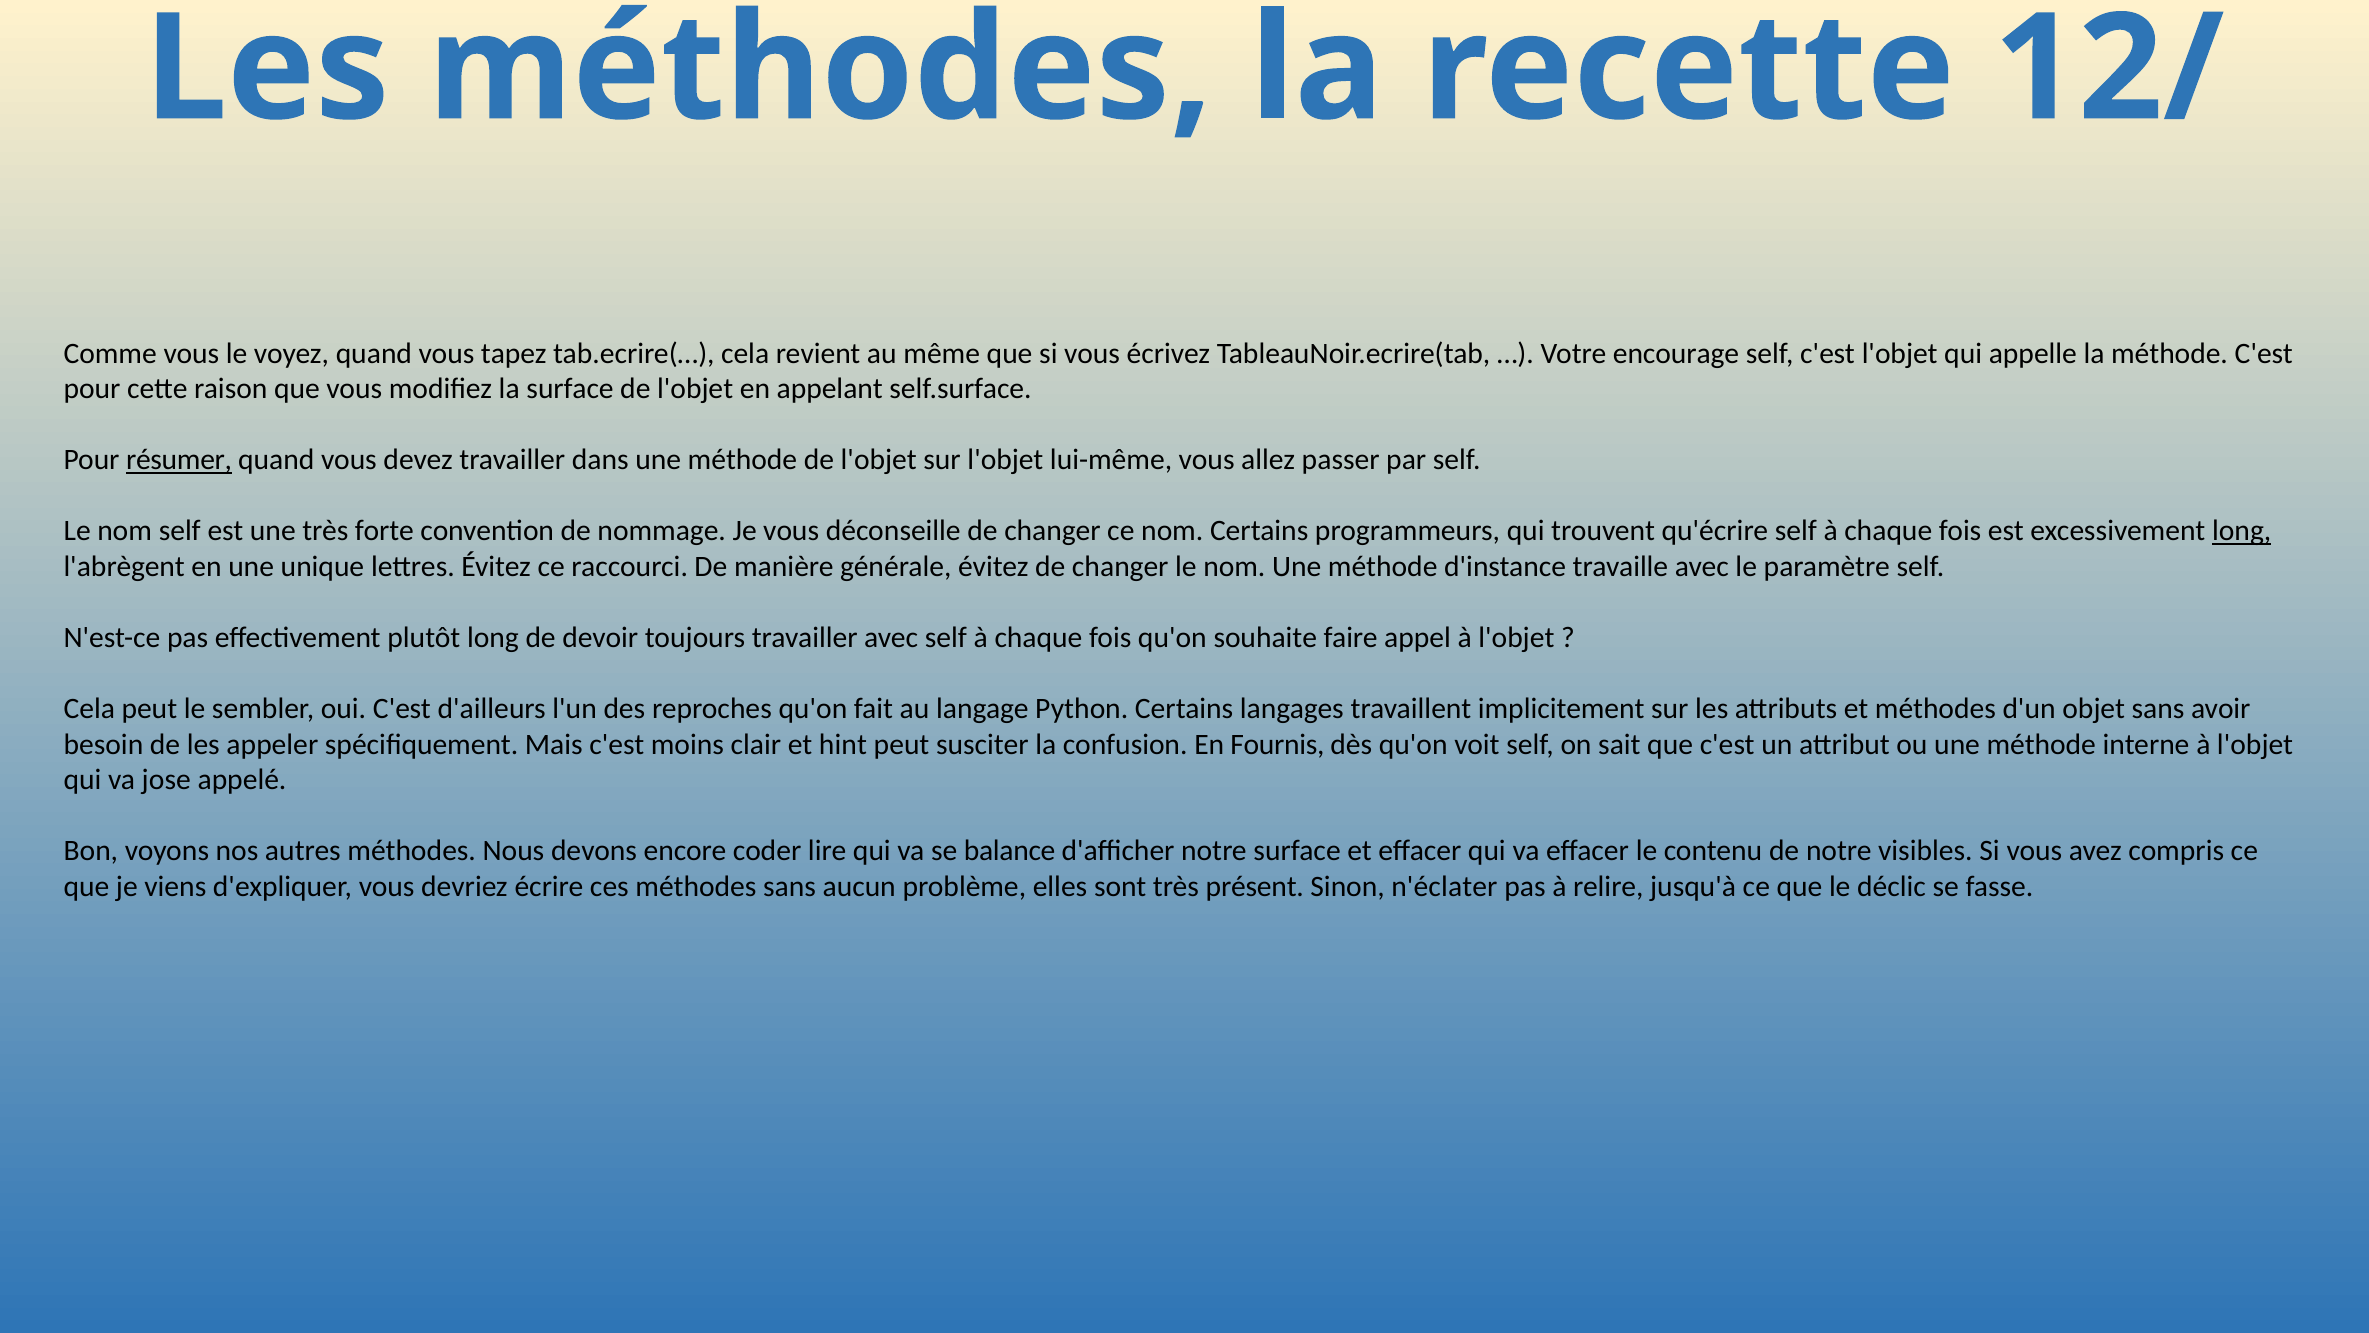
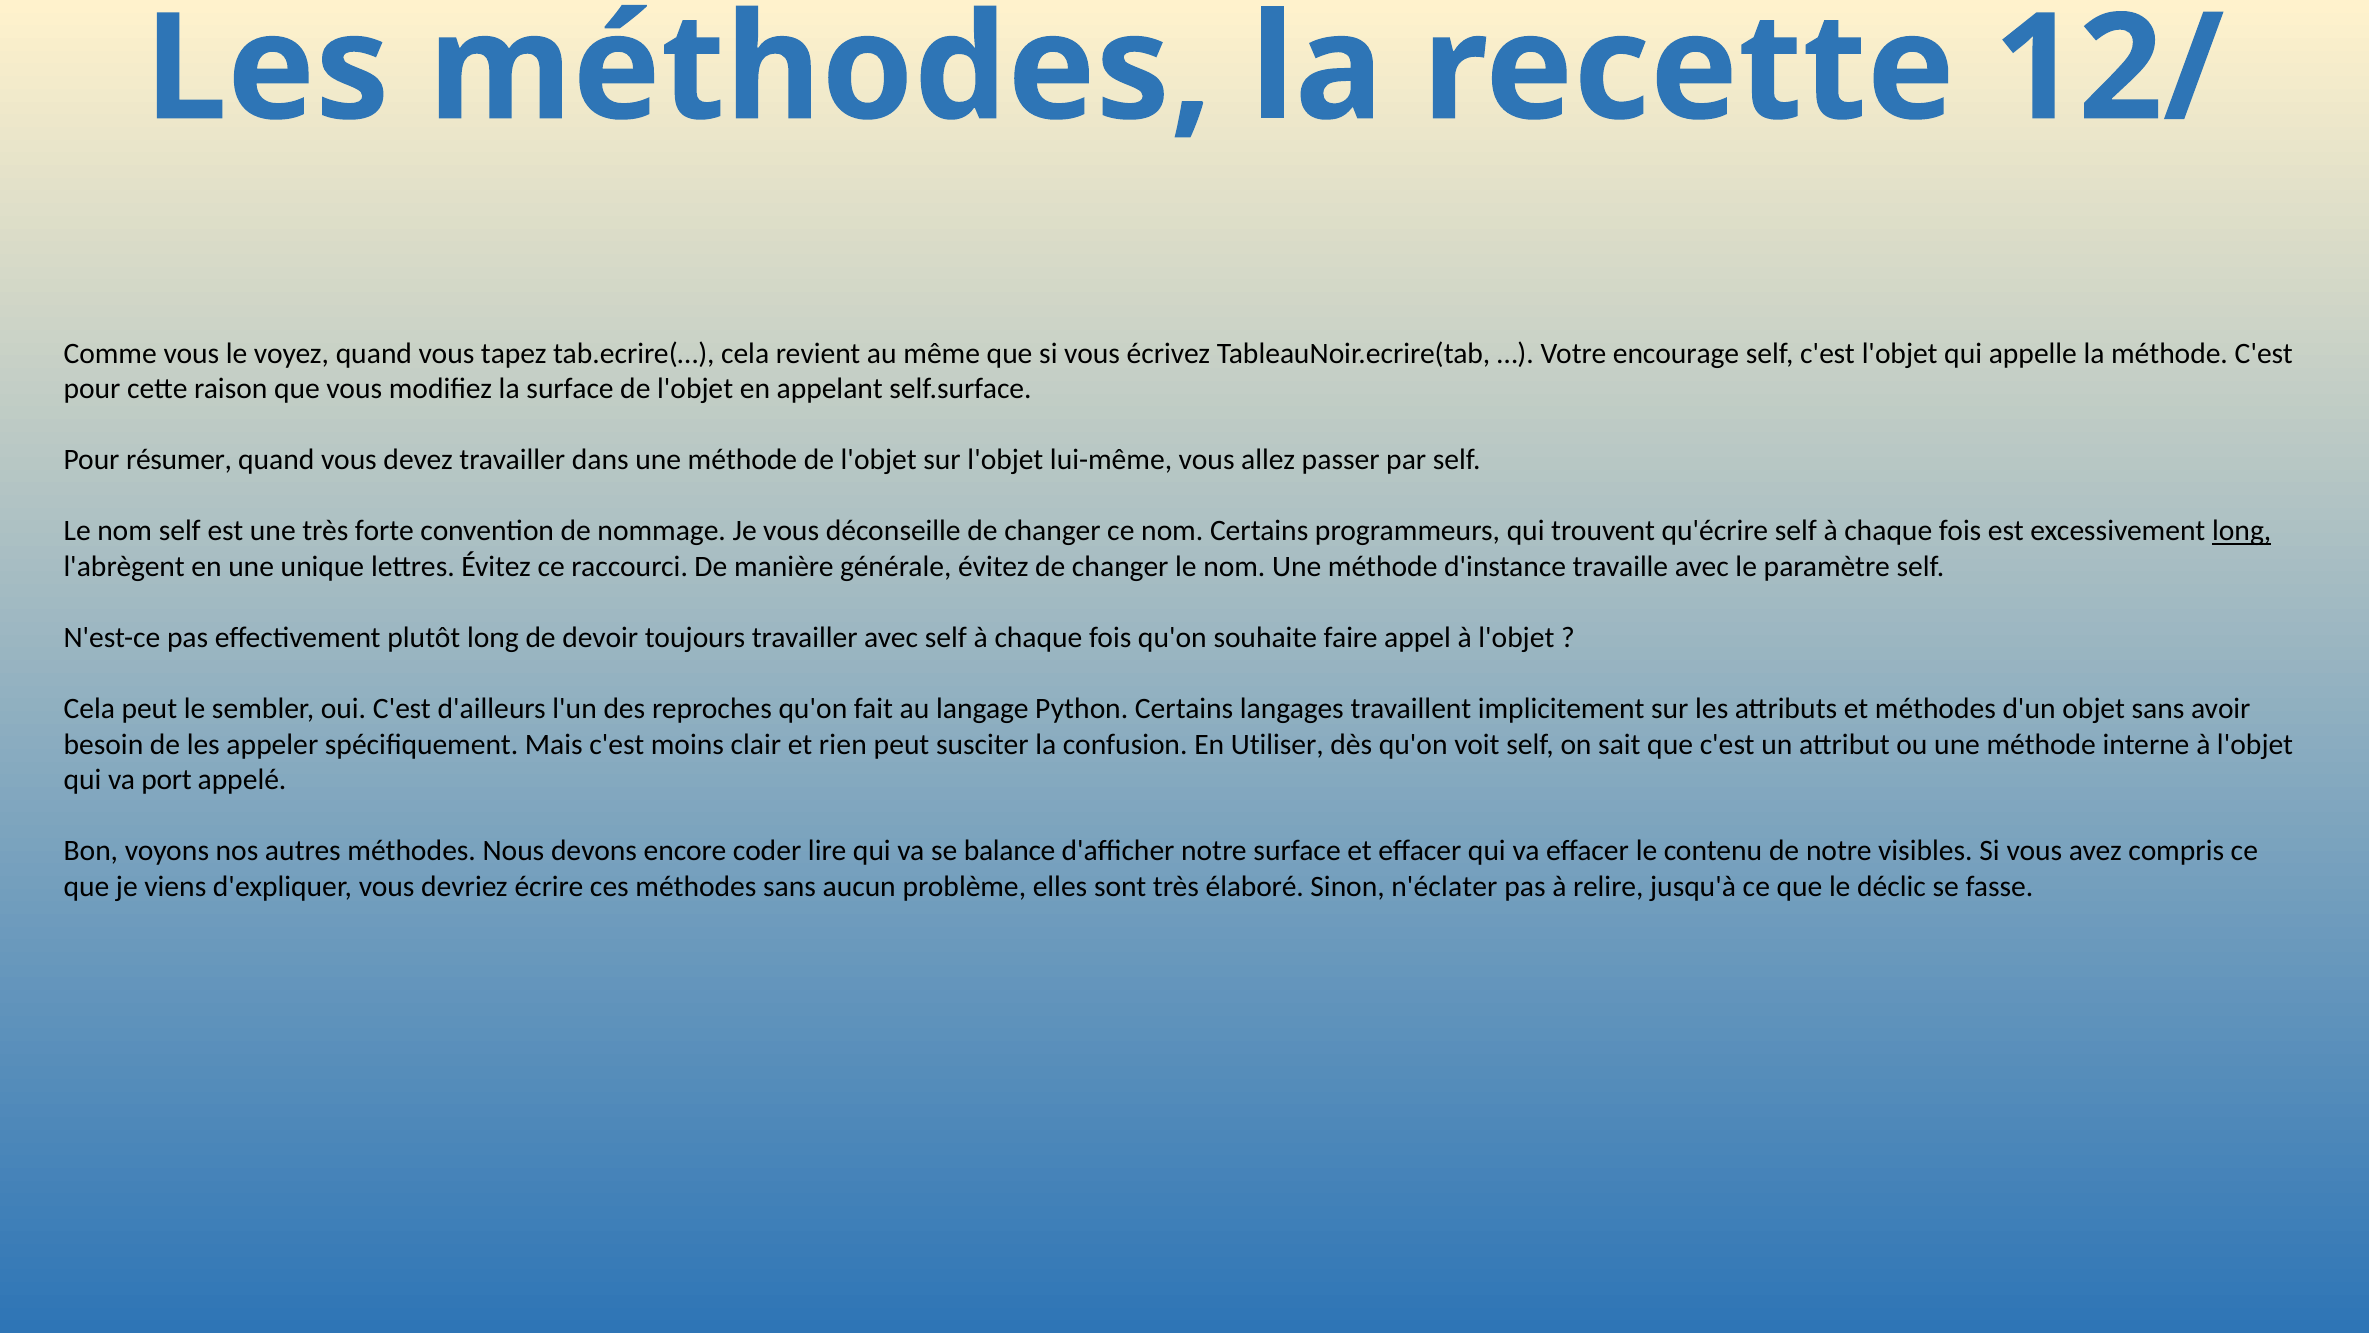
résumer underline: present -> none (179, 460)
hint: hint -> rien (843, 744)
Fournis: Fournis -> Utiliser (1277, 744)
jose: jose -> port (167, 780)
présent: présent -> élaboré (1255, 886)
